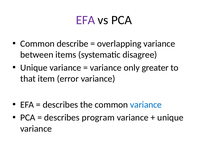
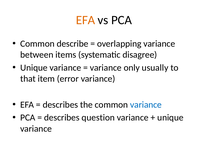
EFA colour: purple -> orange (85, 20)
greater: greater -> usually (155, 68)
program: program -> question (98, 118)
